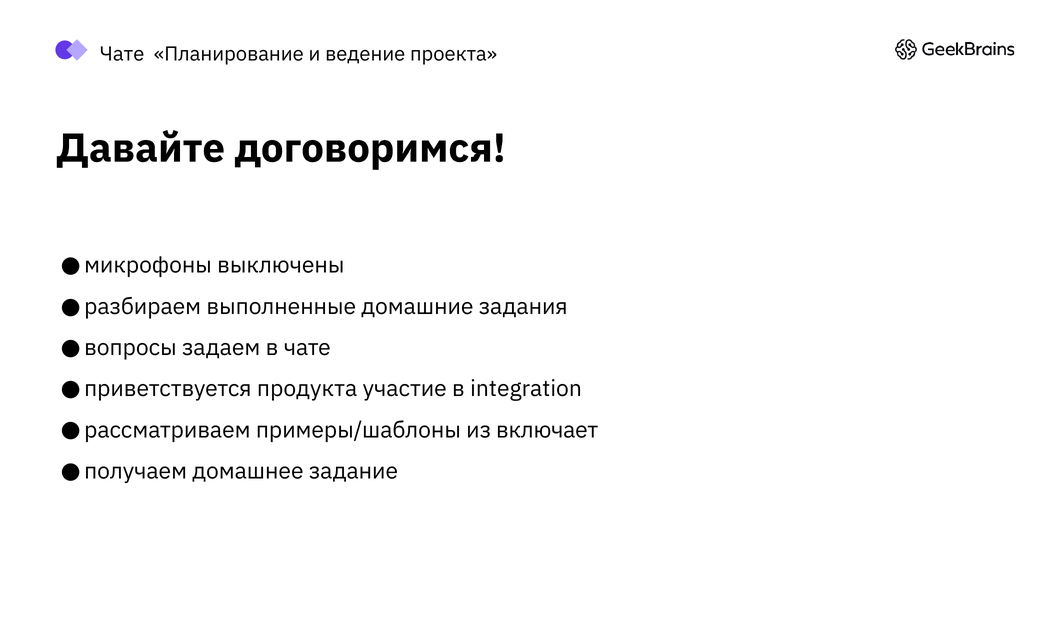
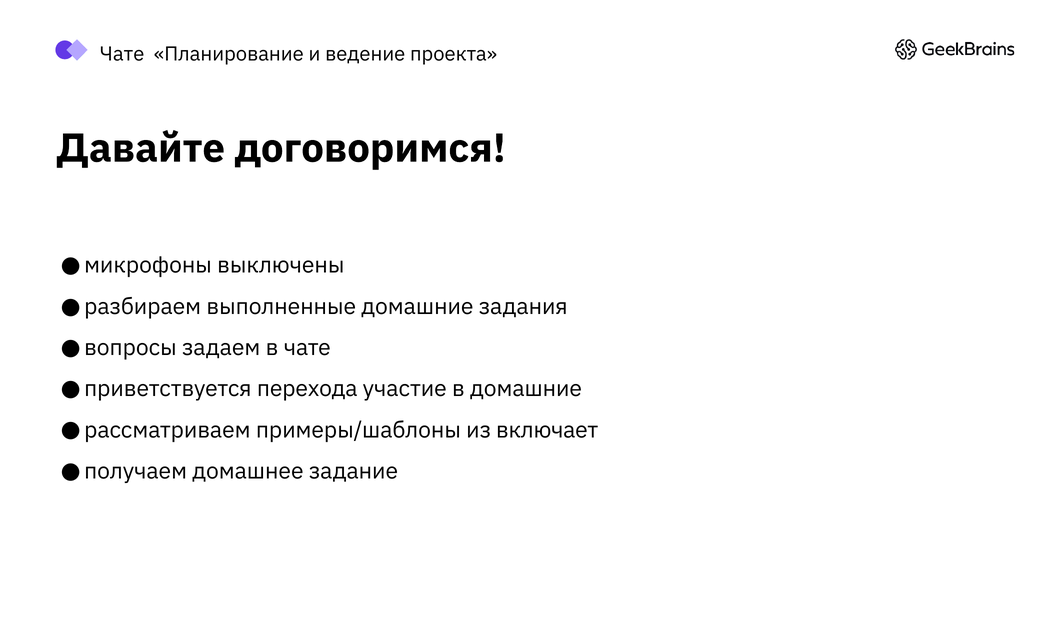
продукта: продукта -> перехода (307, 389)
в integration: integration -> домашние (526, 389)
